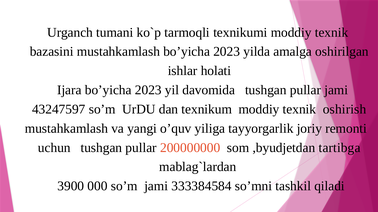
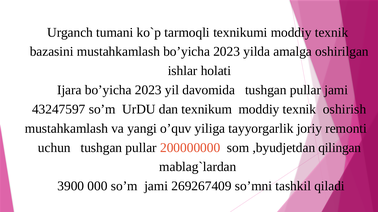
tartibga: tartibga -> qilingan (340, 148)
333384584: 333384584 -> 269267409 (202, 187)
